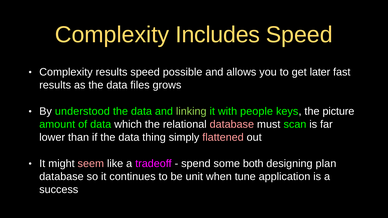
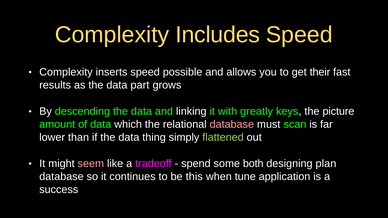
Complexity results: results -> inserts (112, 72)
later: later -> their (320, 72)
files: files -> part (140, 85)
understood: understood -> descending (82, 112)
linking colour: light green -> white (191, 112)
people: people -> greatly (257, 112)
flattened colour: pink -> light green (223, 137)
unit: unit -> this (194, 177)
